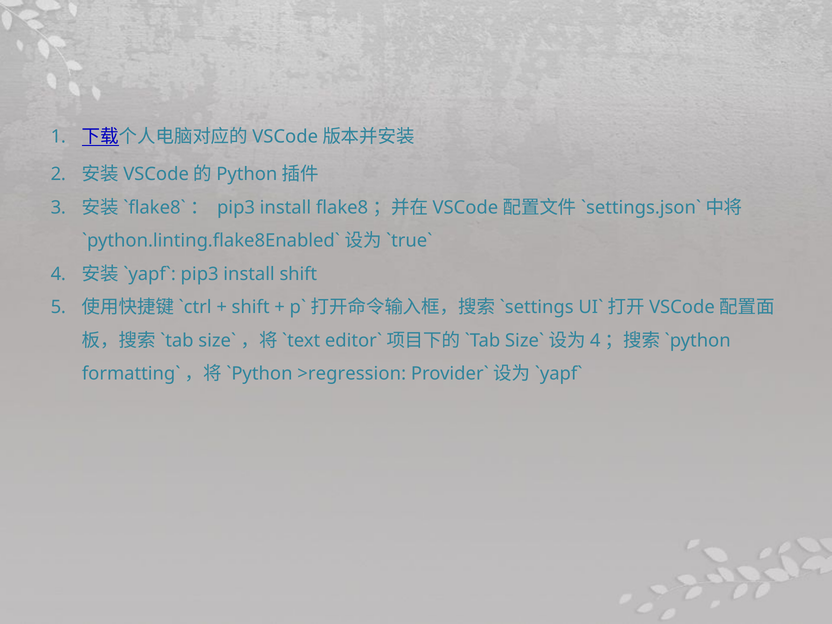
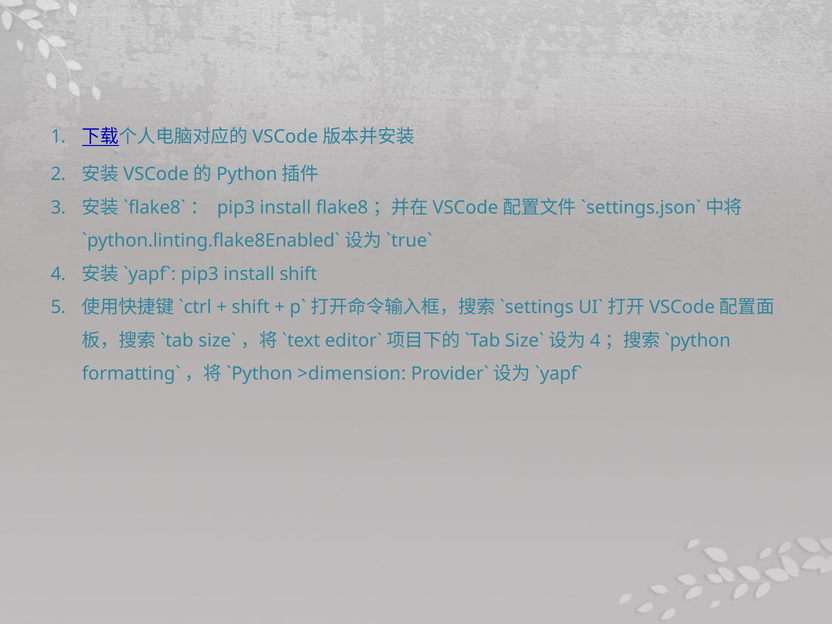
>regression: >regression -> >dimension (352, 374)
